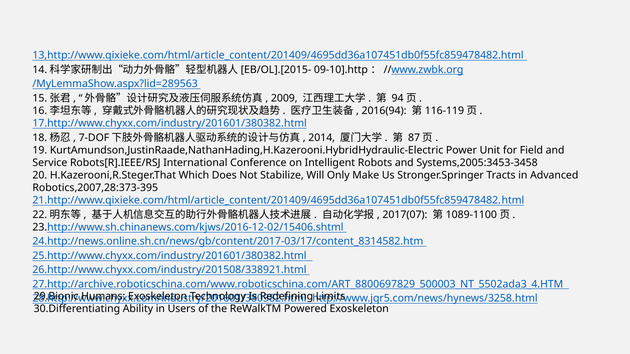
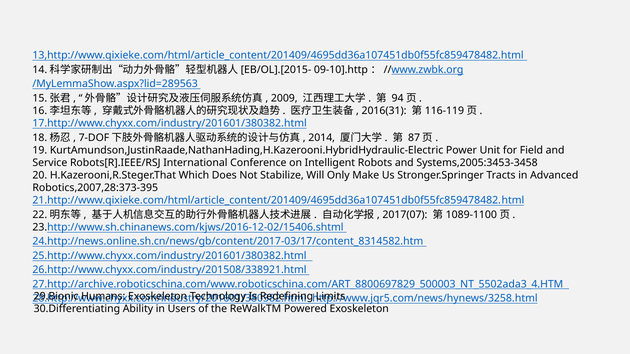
2016(94: 2016(94 -> 2016(31 (384, 111)
